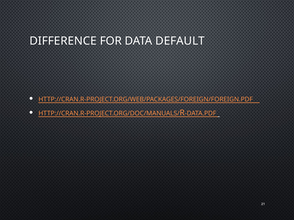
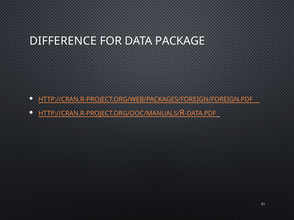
DEFAULT: DEFAULT -> PACKAGE (180, 41)
